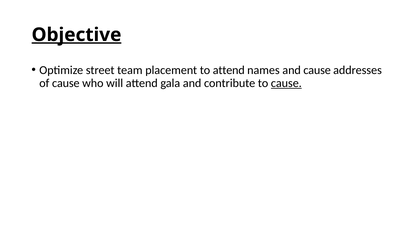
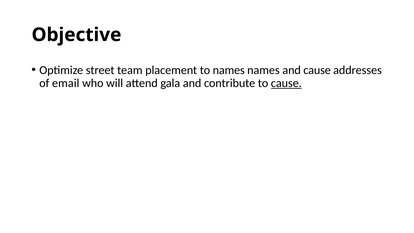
Objective underline: present -> none (76, 35)
to attend: attend -> names (229, 70)
of cause: cause -> email (66, 83)
